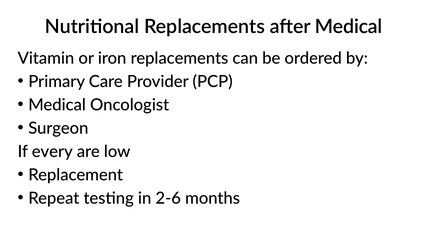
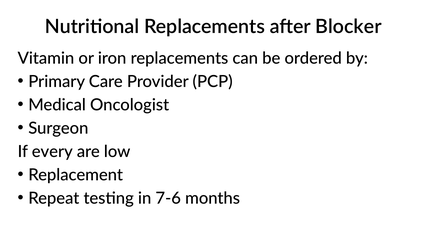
after Medical: Medical -> Blocker (348, 27)
2-6: 2-6 -> 7-6 (168, 198)
